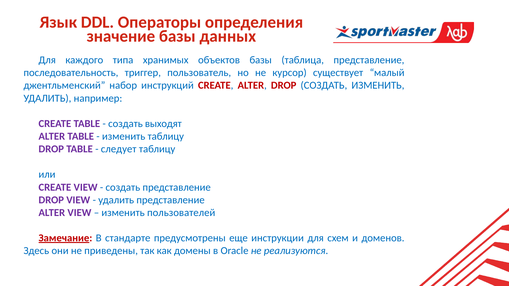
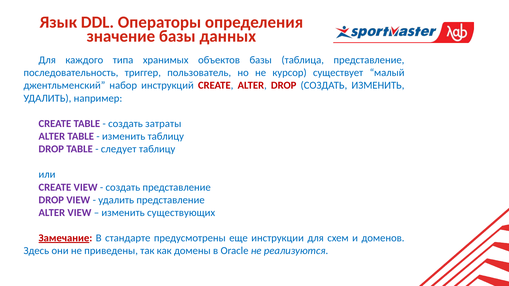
выходят: выходят -> затраты (163, 124)
пользователей: пользователей -> существующих (181, 213)
